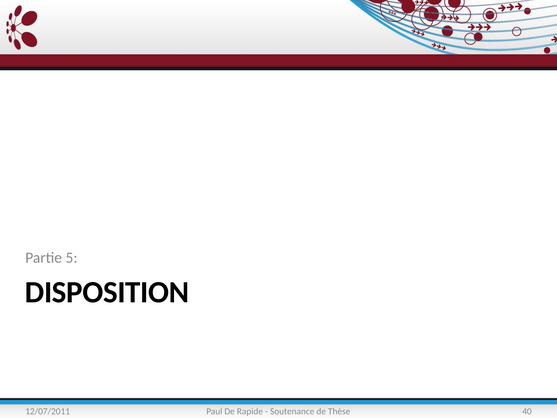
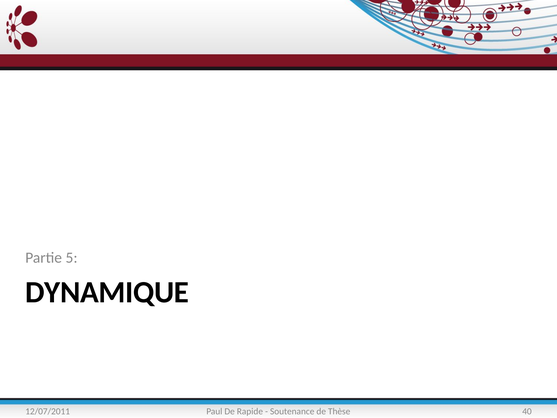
DISPOSITION: DISPOSITION -> DYNAMIQUE (107, 292)
